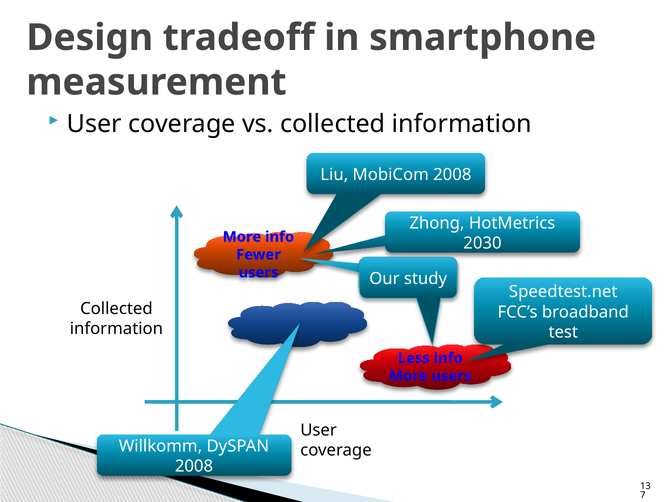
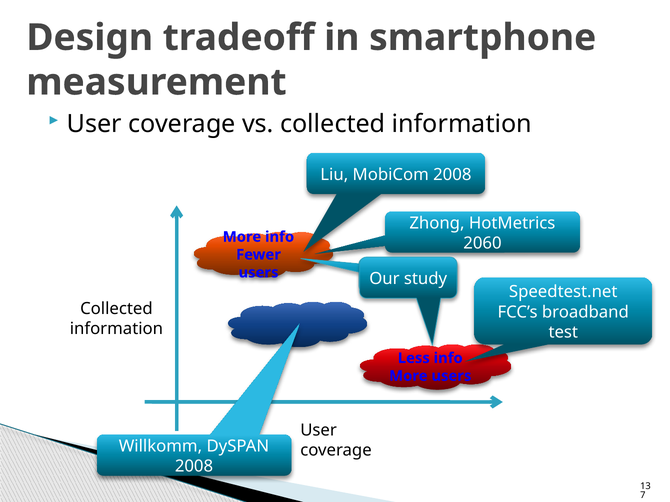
2030: 2030 -> 2060 (482, 244)
